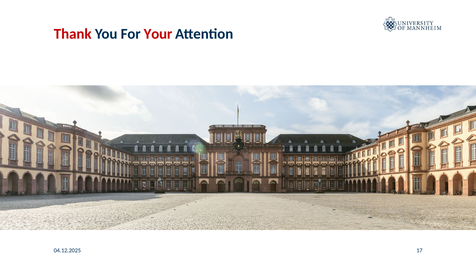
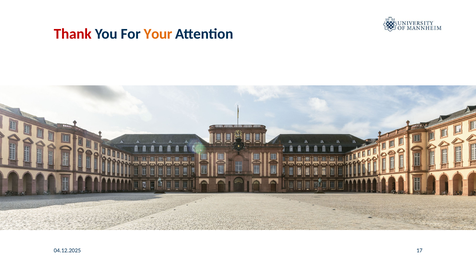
Your colour: red -> orange (158, 34)
